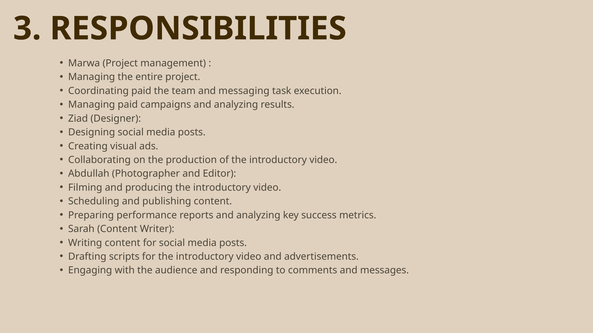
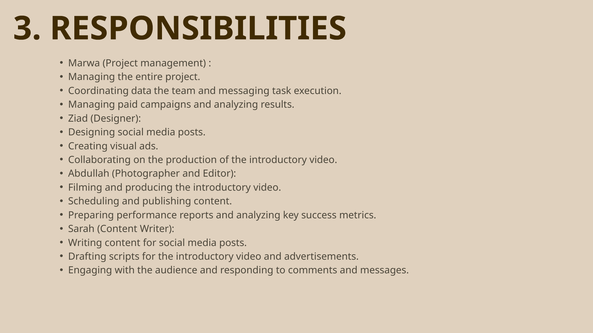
Coordinating paid: paid -> data (141, 91)
